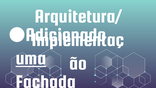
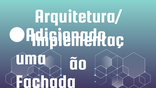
uma underline: present -> none (31, 58)
